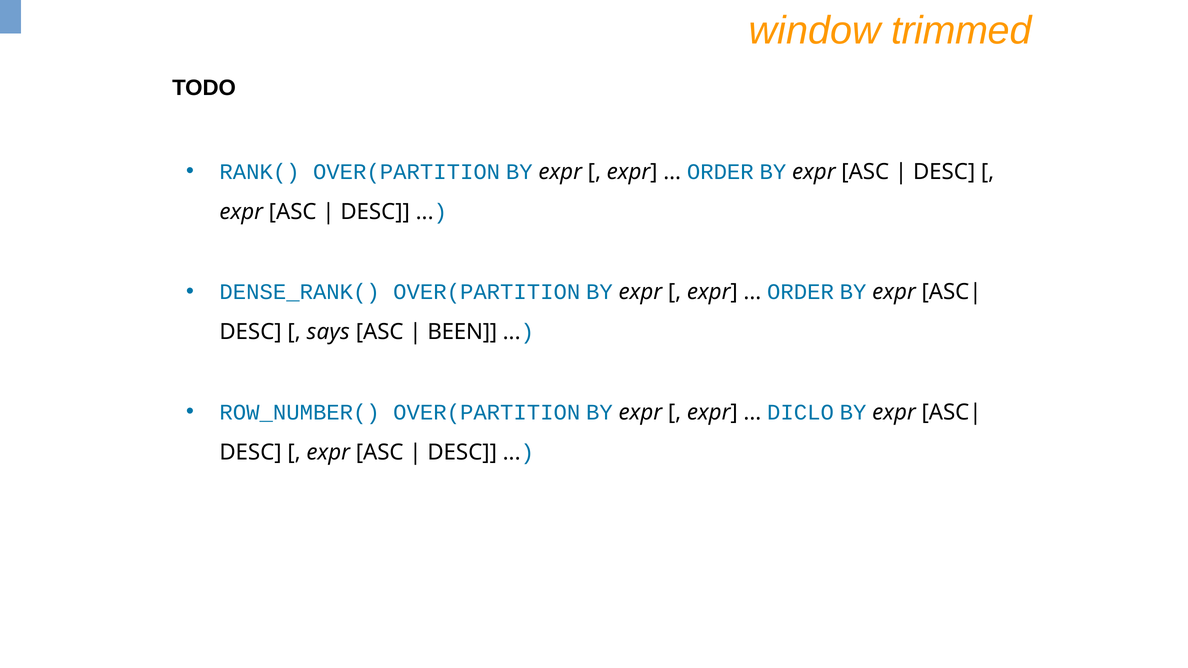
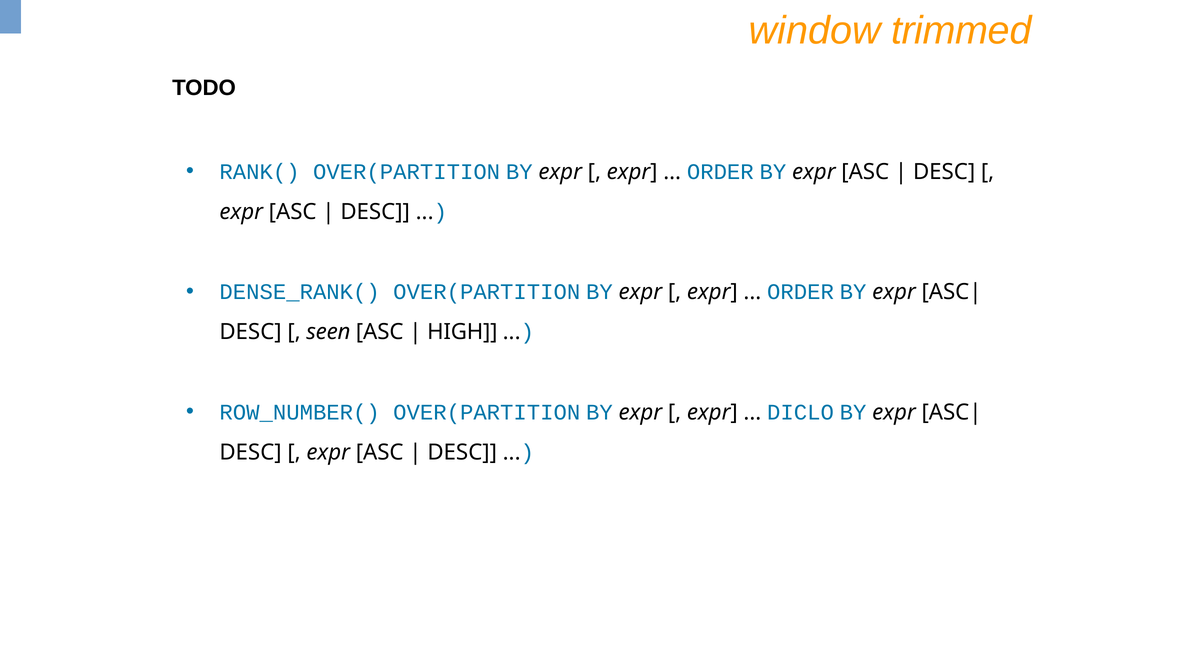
says: says -> seen (328, 332)
BEEN: BEEN -> HIGH (462, 332)
